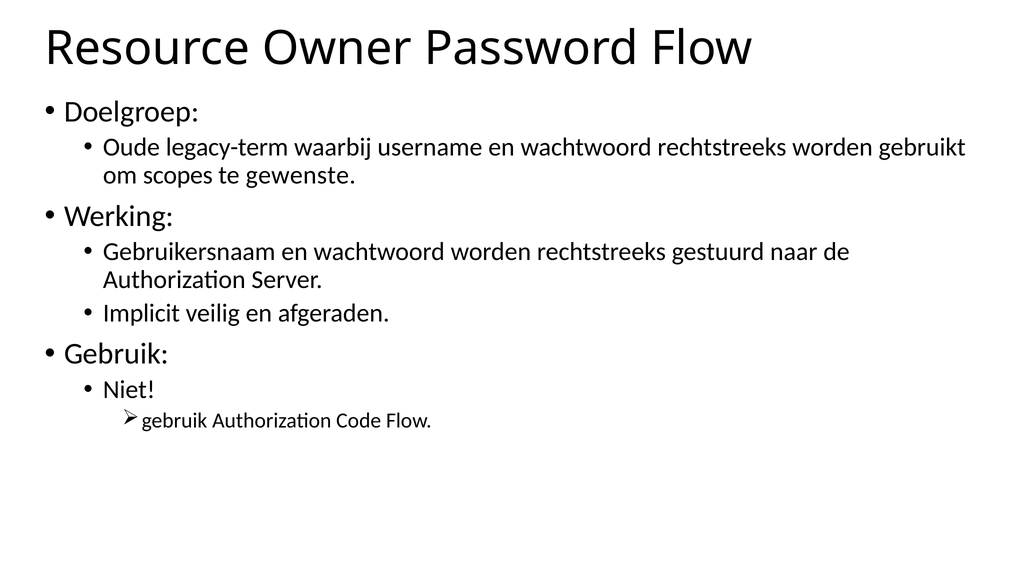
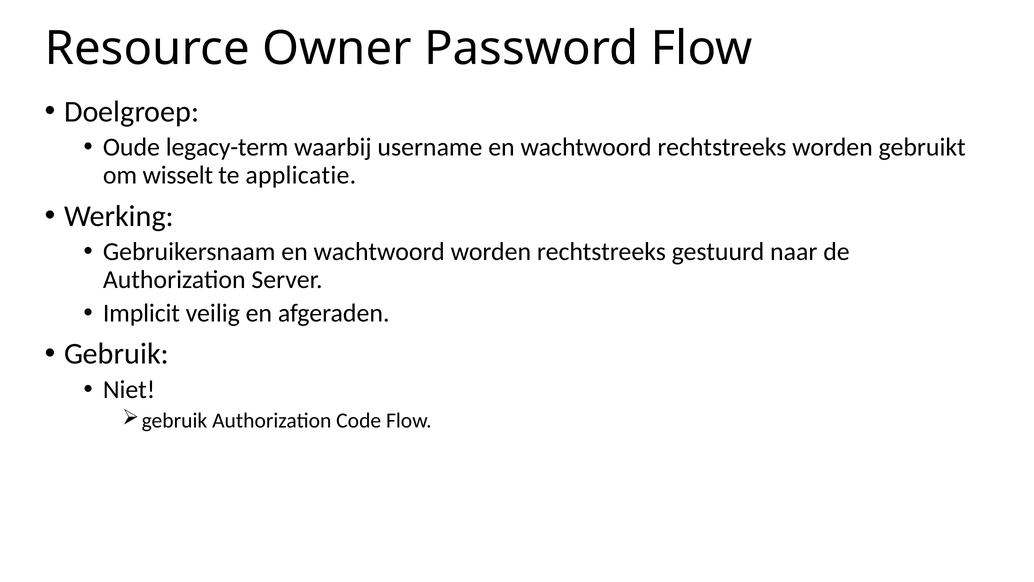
scopes: scopes -> wisselt (178, 175)
gewenste: gewenste -> applicatie (301, 175)
